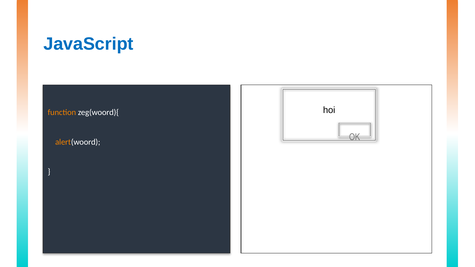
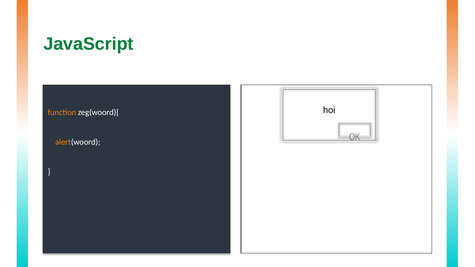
JavaScript colour: blue -> green (88, 44)
